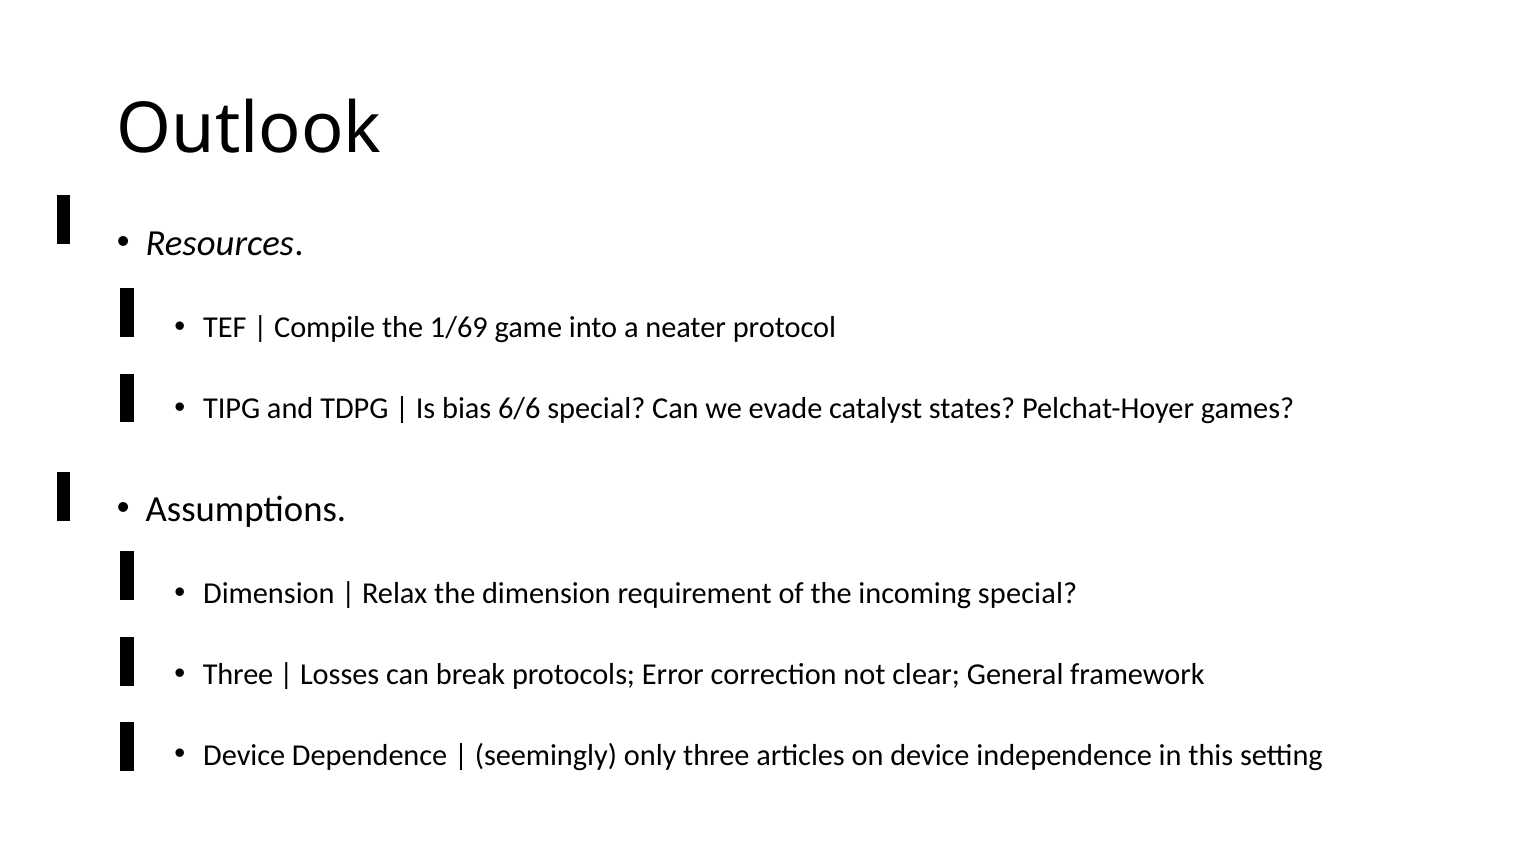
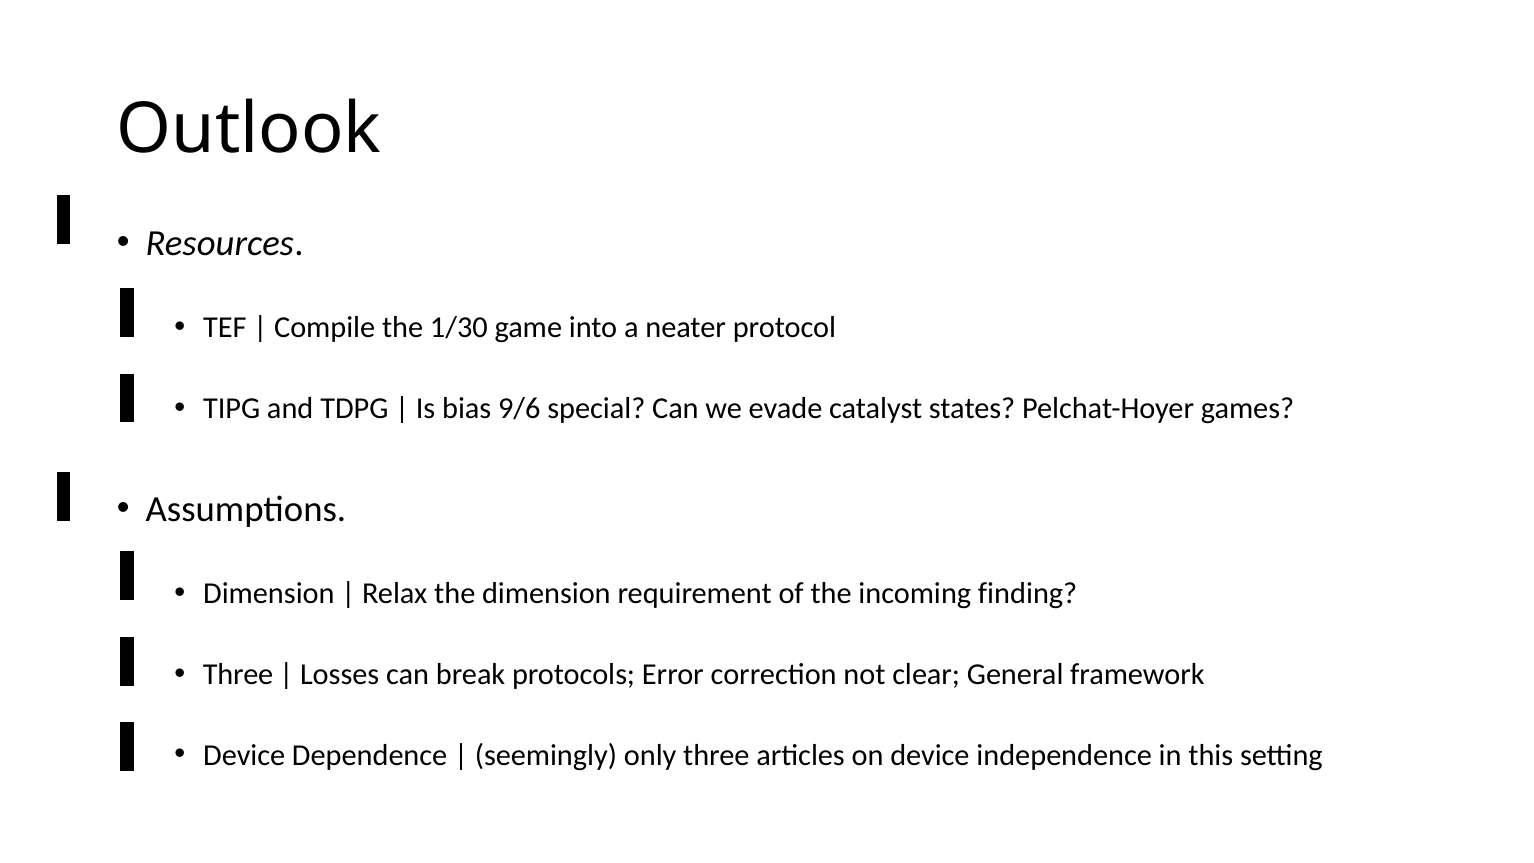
1/69: 1/69 -> 1/30 (459, 328)
6/6: 6/6 -> 9/6 (519, 409)
incoming special: special -> finding (1028, 594)
